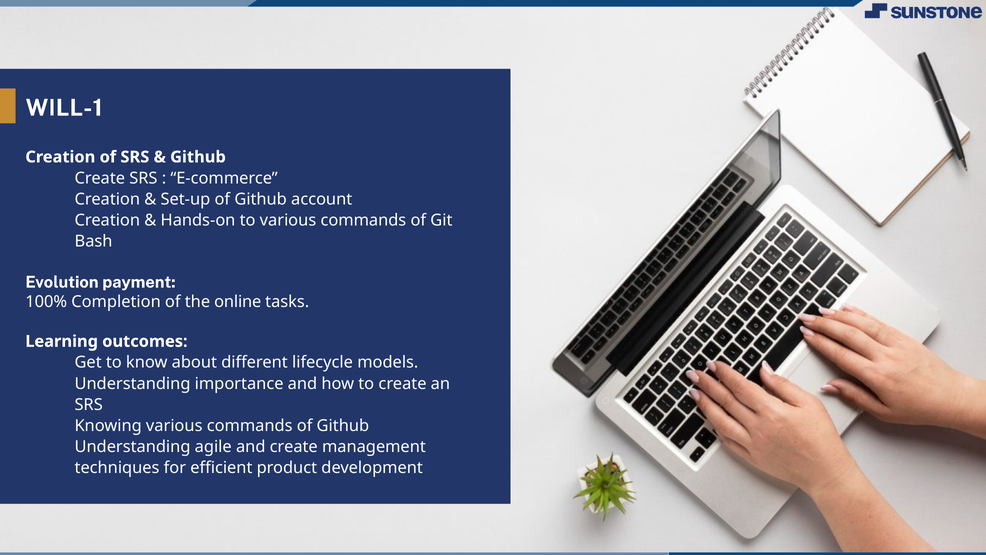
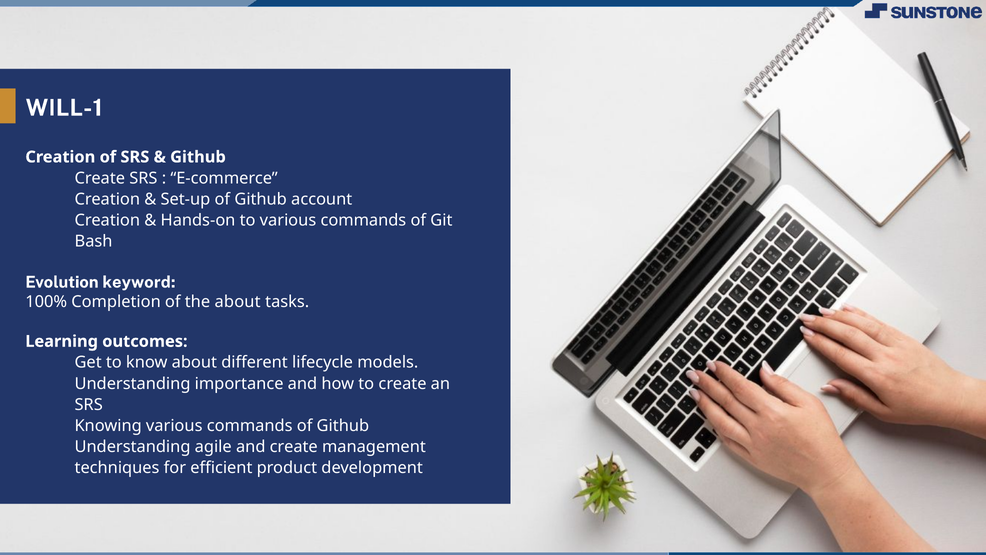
payment: payment -> keyword (139, 282)
the online: online -> about (238, 302)
